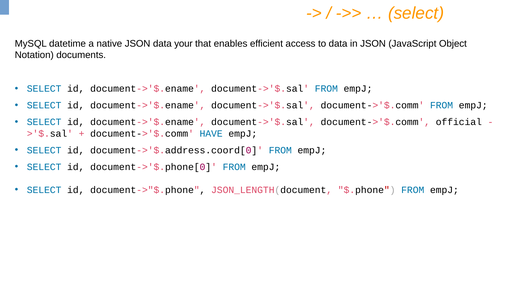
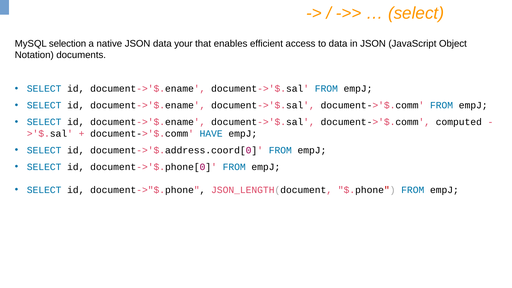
datetime: datetime -> selection (68, 44)
official: official -> computed (459, 122)
